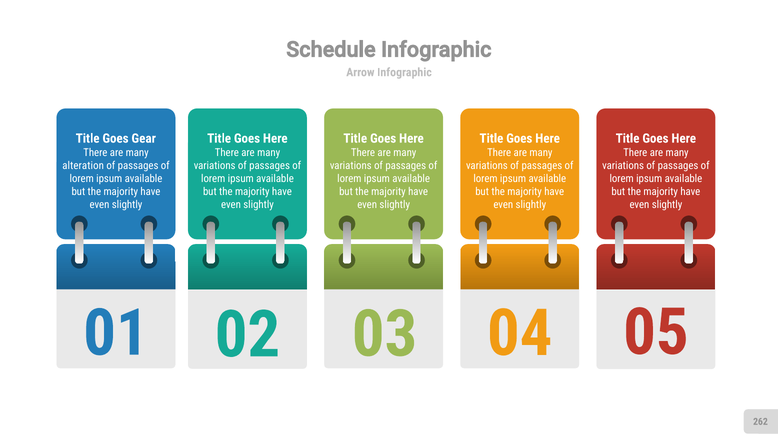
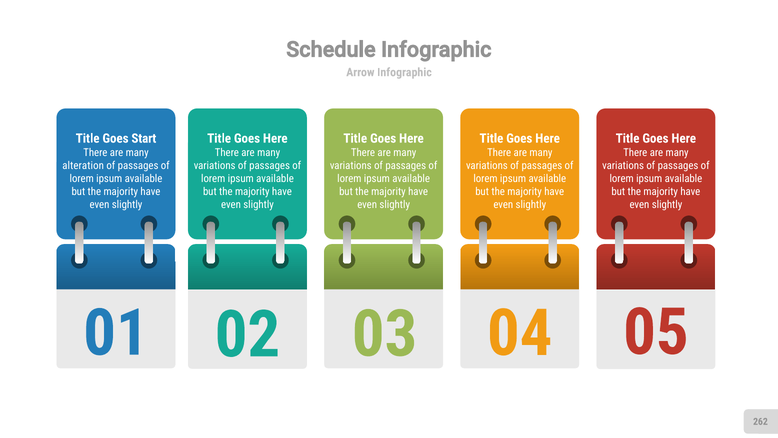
Gear: Gear -> Start (144, 138)
